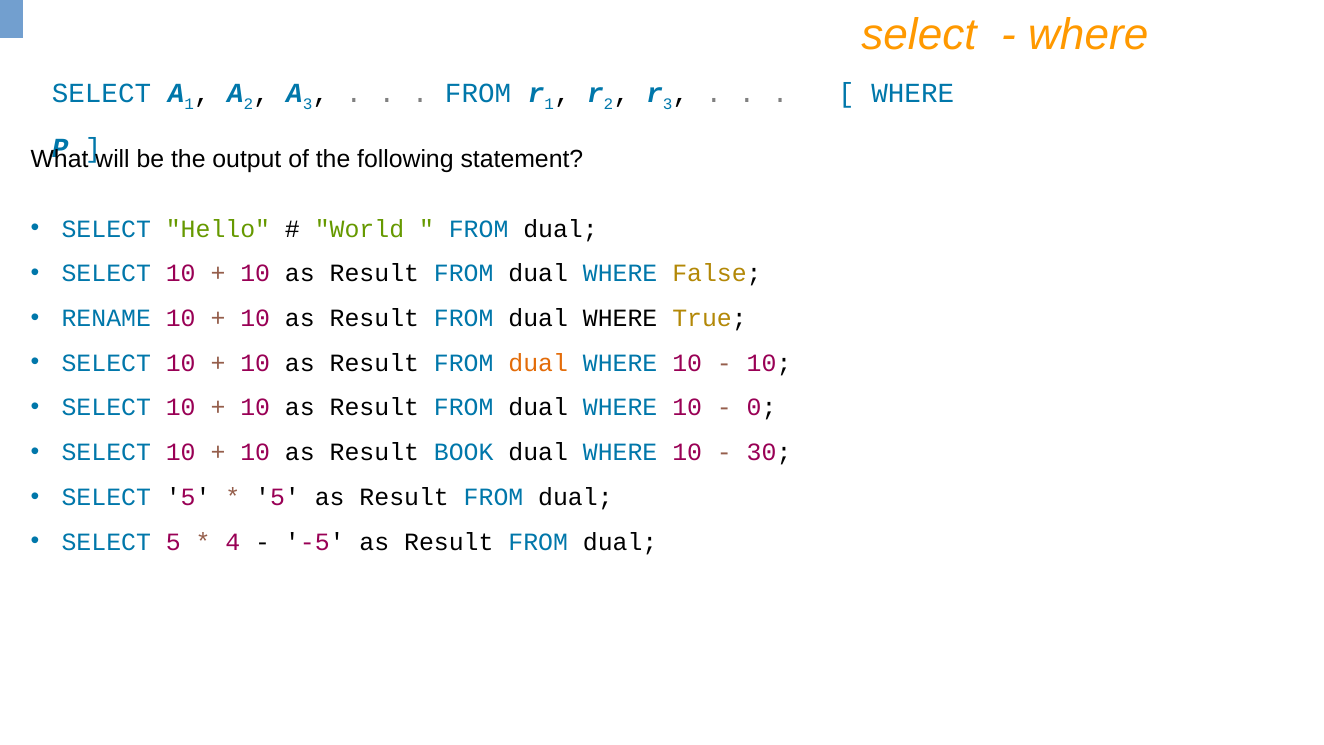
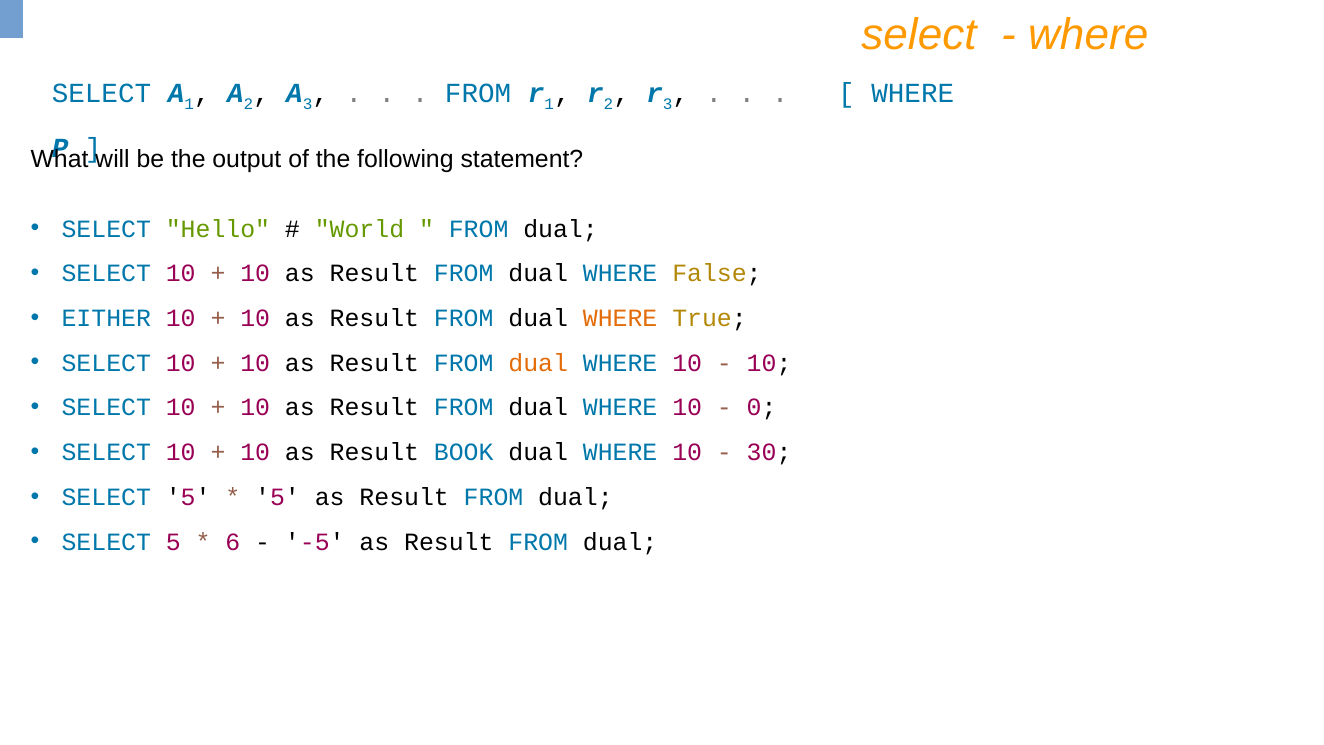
RENAME: RENAME -> EITHER (106, 318)
WHERE colour: black -> orange (620, 318)
4: 4 -> 6 (233, 542)
